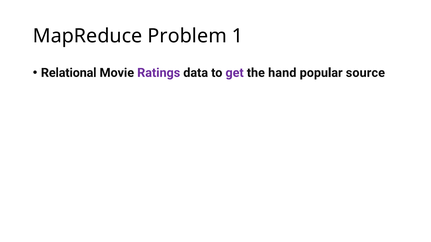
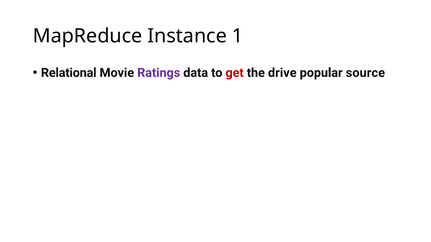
Problem: Problem -> Instance (187, 36)
get colour: purple -> red (235, 73)
hand: hand -> drive (282, 73)
